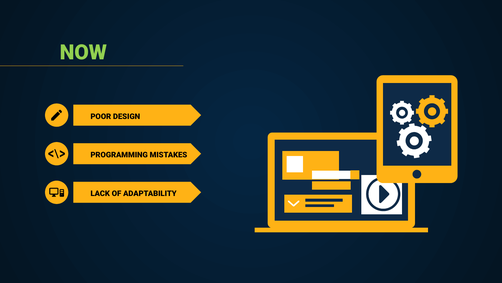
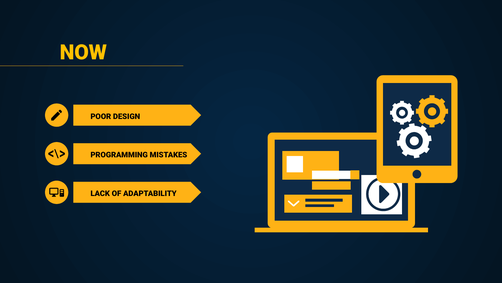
NOW colour: light green -> yellow (83, 53)
